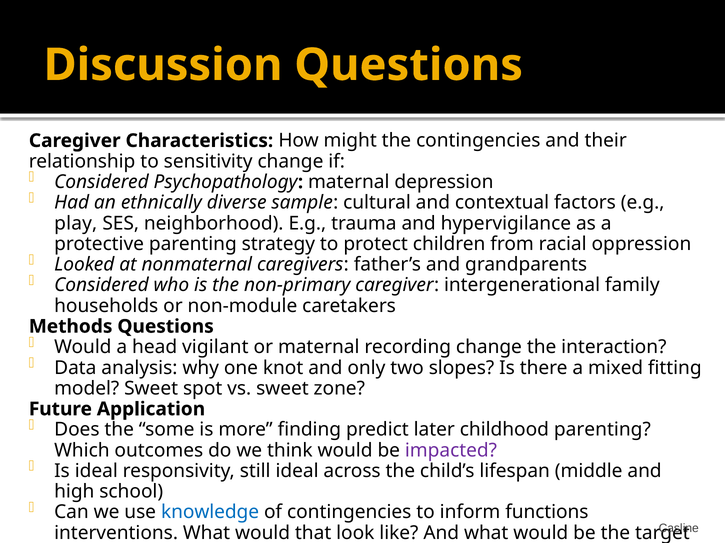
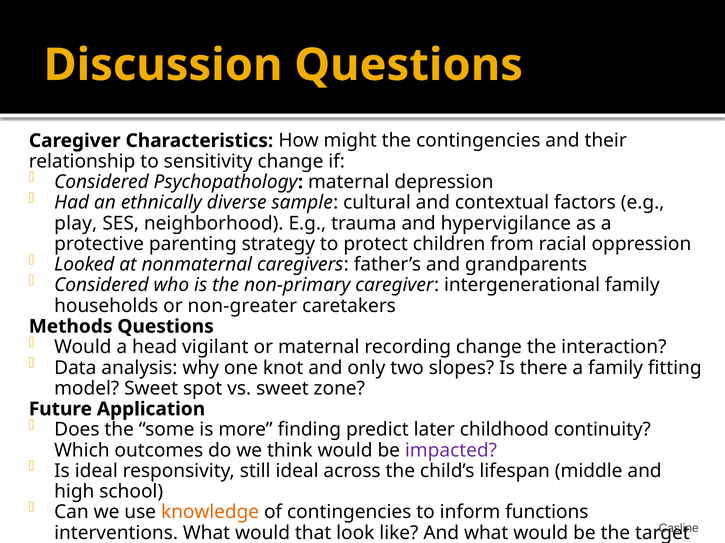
non-module: non-module -> non-greater (242, 306)
a mixed: mixed -> family (616, 368)
childhood parenting: parenting -> continuity (602, 430)
knowledge colour: blue -> orange (210, 513)
